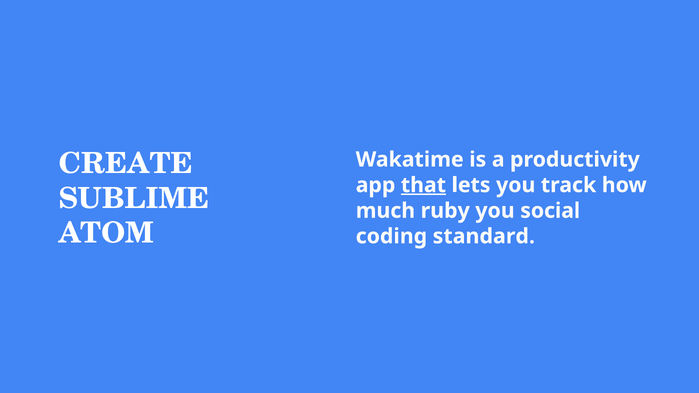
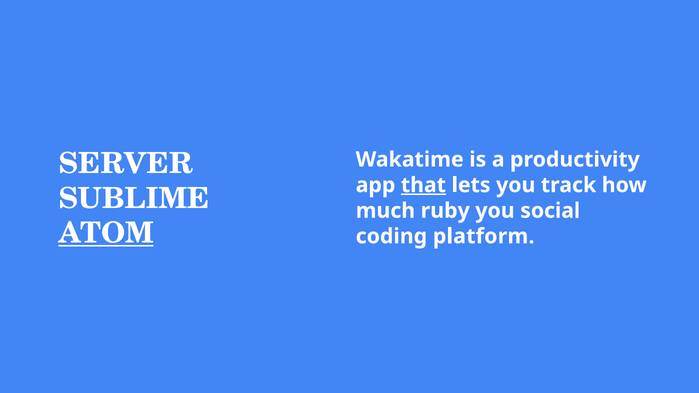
CREATE: CREATE -> SERVER (126, 164)
ATOM underline: none -> present (106, 234)
standard: standard -> platform (484, 237)
